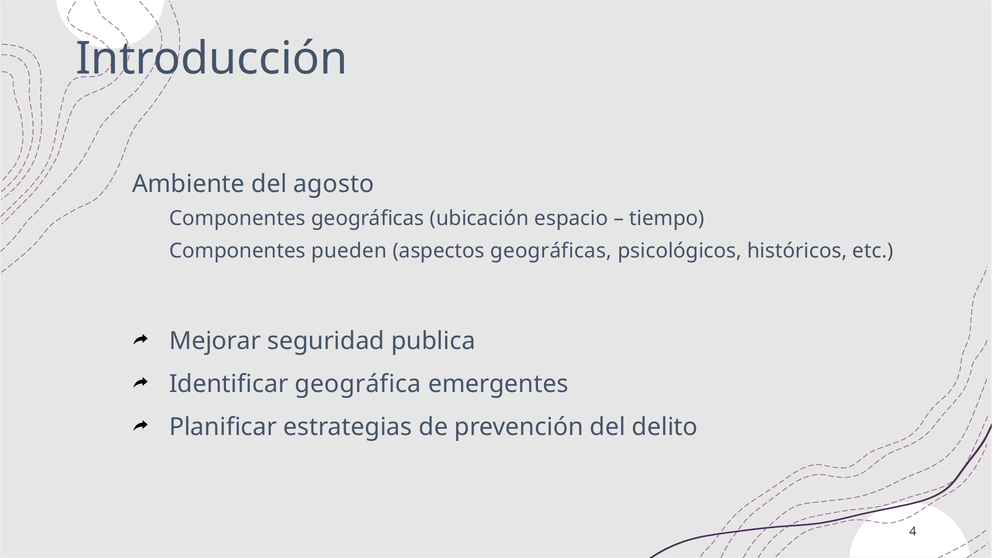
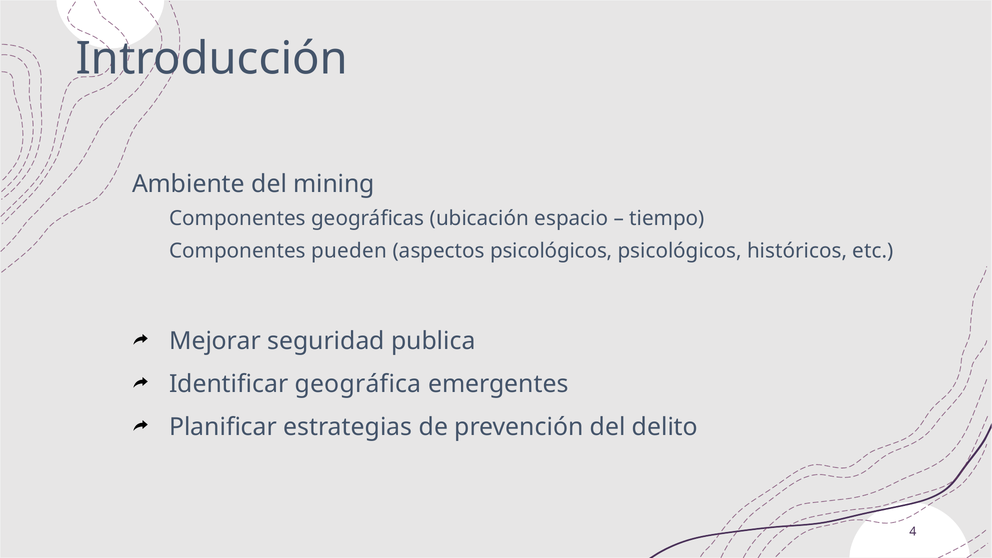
agosto: agosto -> mining (334, 184)
aspectos geográficas: geográficas -> psicológicos (551, 251)
